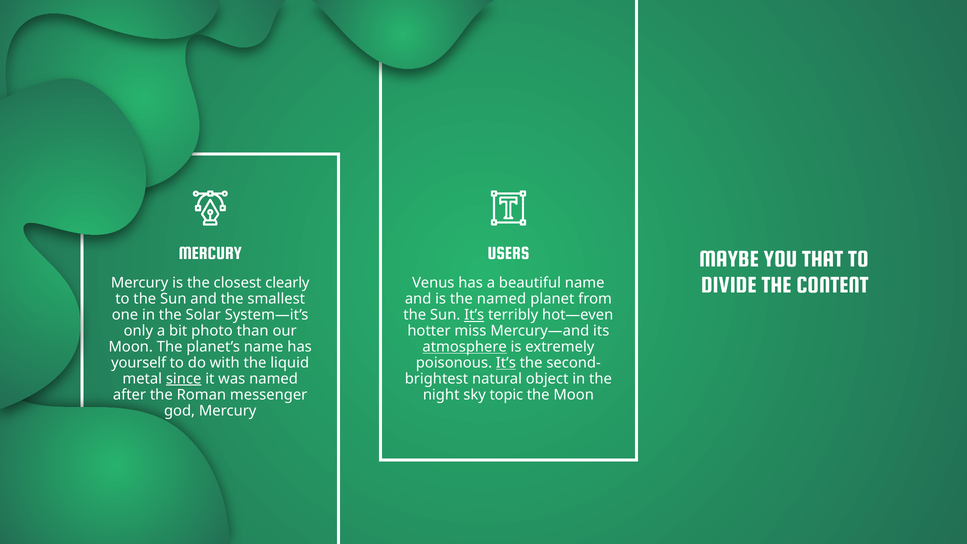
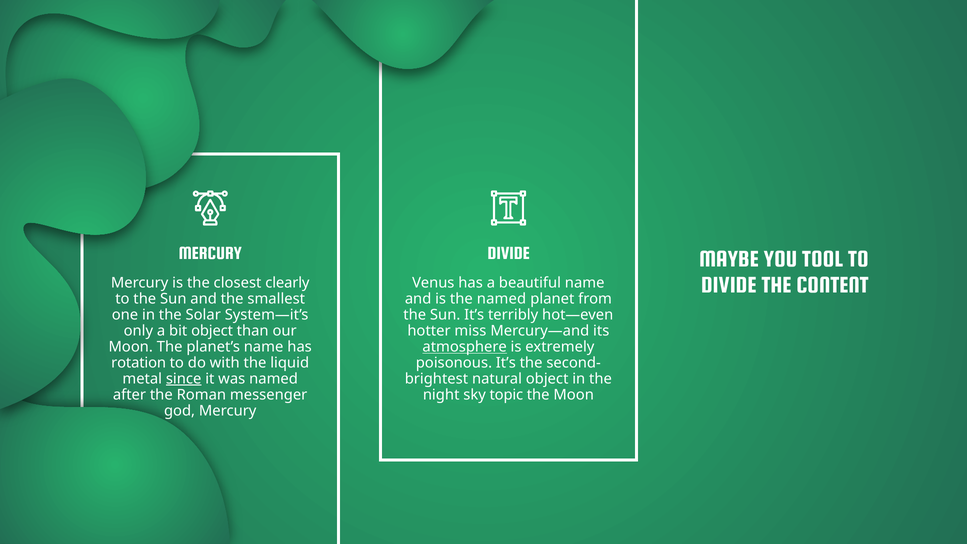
USERS: USERS -> DIVIDE (509, 253)
THAT: THAT -> TOOL (823, 259)
It’s underline: present -> none (474, 315)
bit photo: photo -> object (212, 331)
yourself: yourself -> rotation (139, 363)
It’s underline: present -> none (506, 363)
